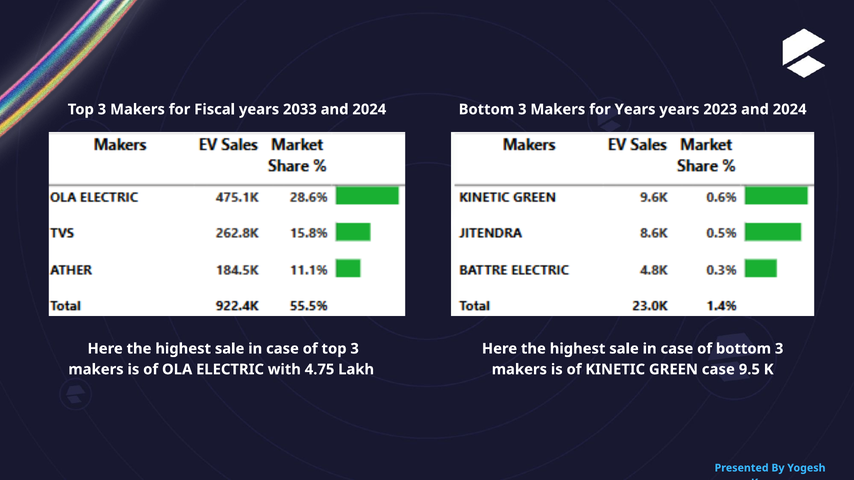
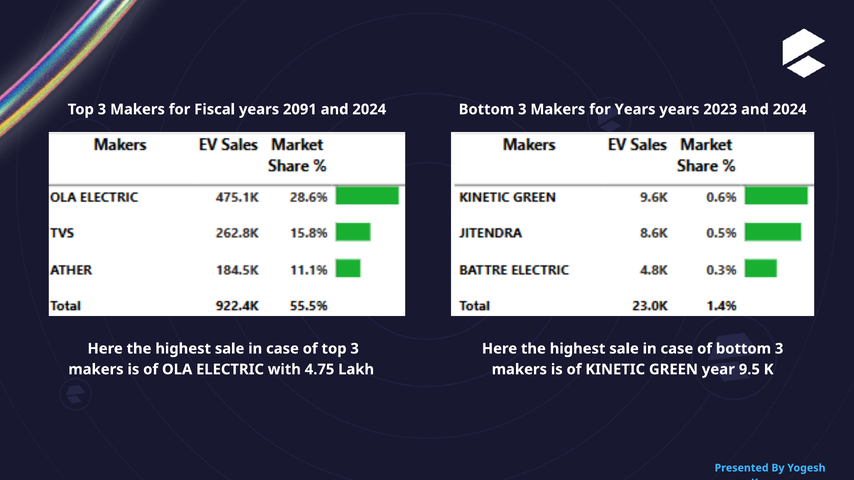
2033: 2033 -> 2091 (300, 109)
GREEN case: case -> year (718, 370)
